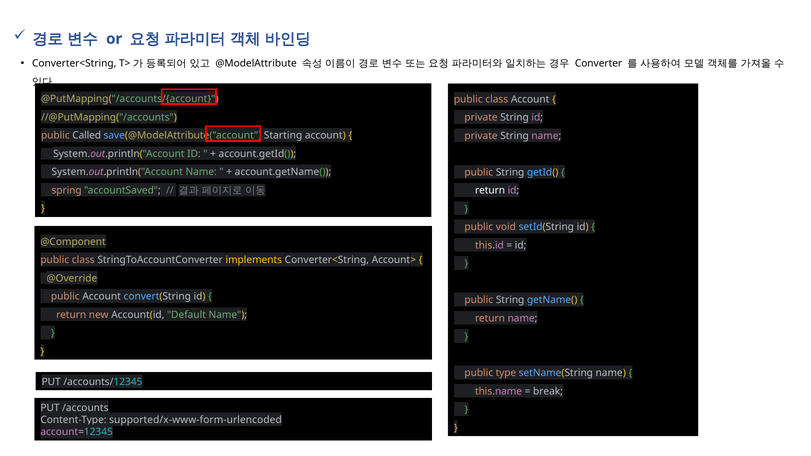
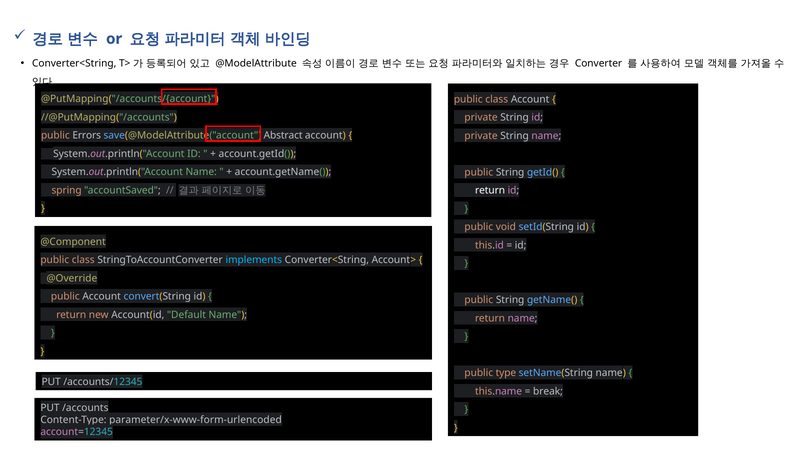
Called: Called -> Errors (87, 136)
Starting: Starting -> Abstract (283, 136)
implements colour: yellow -> light blue (254, 260)
supported/x-www-form-urlencoded: supported/x-www-form-urlencoded -> parameter/x-www-form-urlencoded (195, 420)
